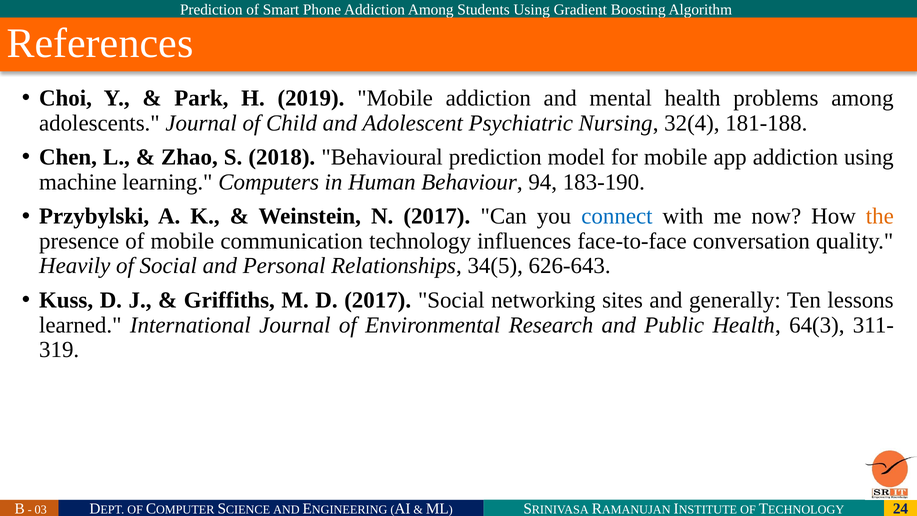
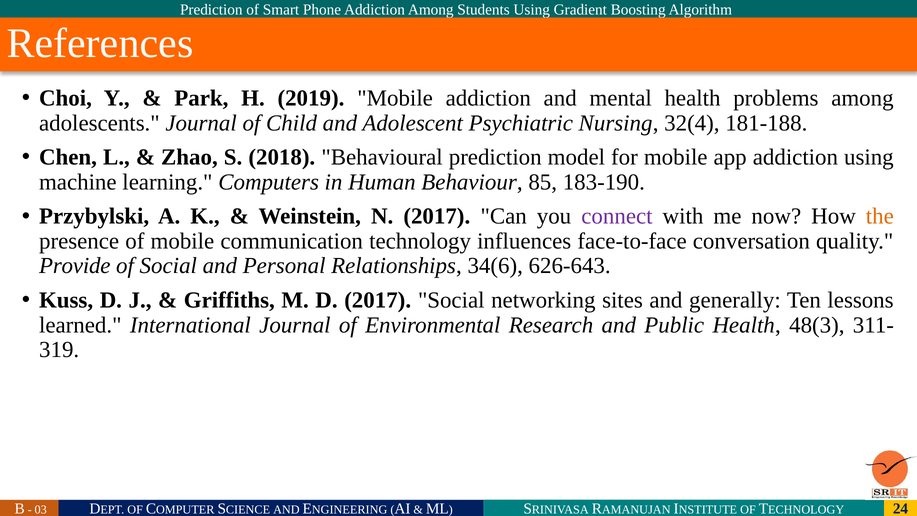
94: 94 -> 85 (543, 182)
connect colour: blue -> purple (617, 216)
Heavily: Heavily -> Provide (75, 266)
34(5: 34(5 -> 34(6 (495, 266)
64(3: 64(3 -> 48(3 (817, 325)
